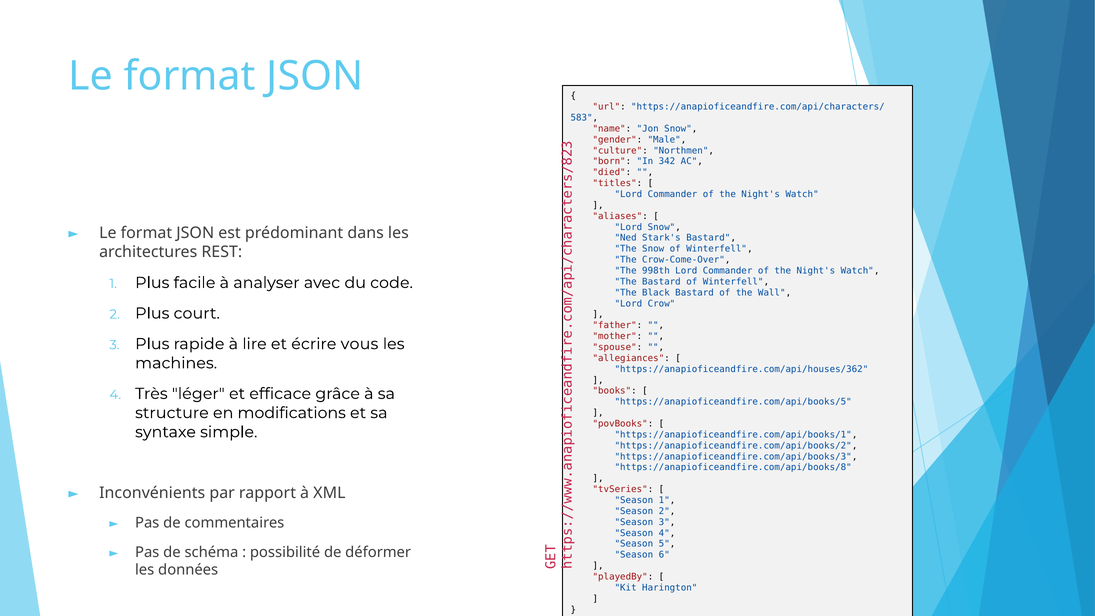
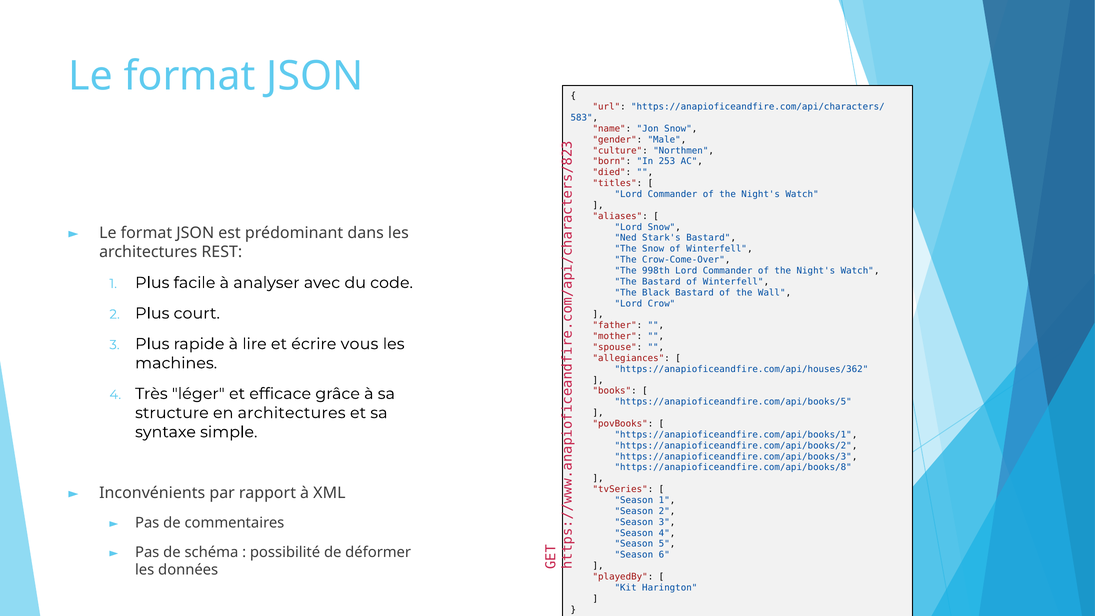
342: 342 -> 253 (667, 161)
en modifications: modifications -> architectures (292, 413)
